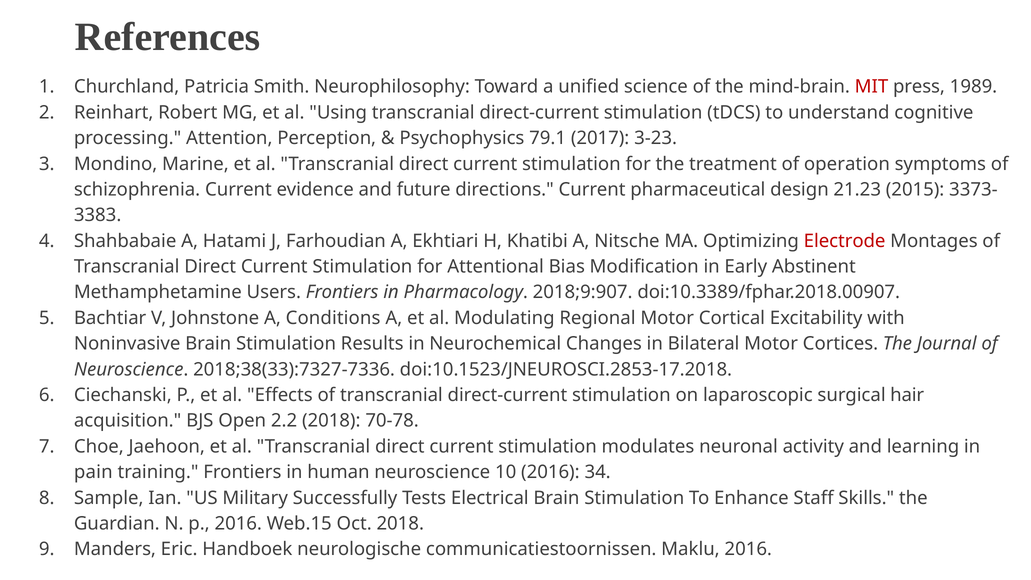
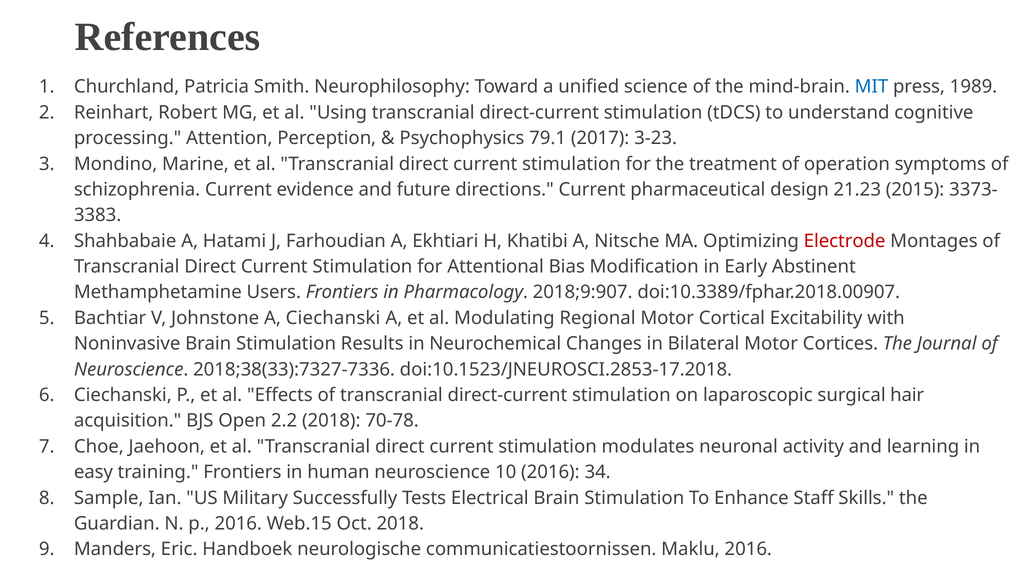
MIT colour: red -> blue (871, 87)
A Conditions: Conditions -> Ciechanski (333, 318)
pain: pain -> easy (93, 472)
